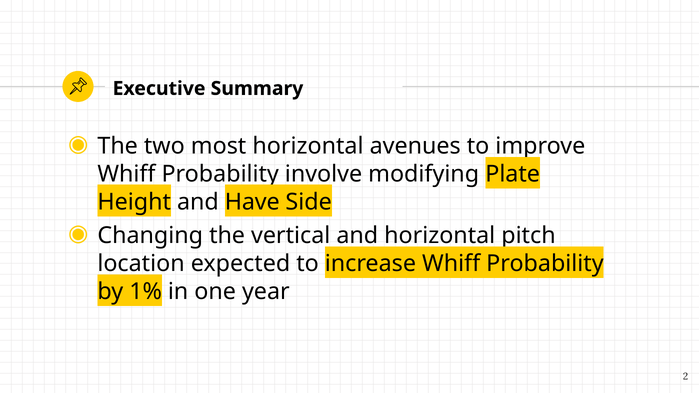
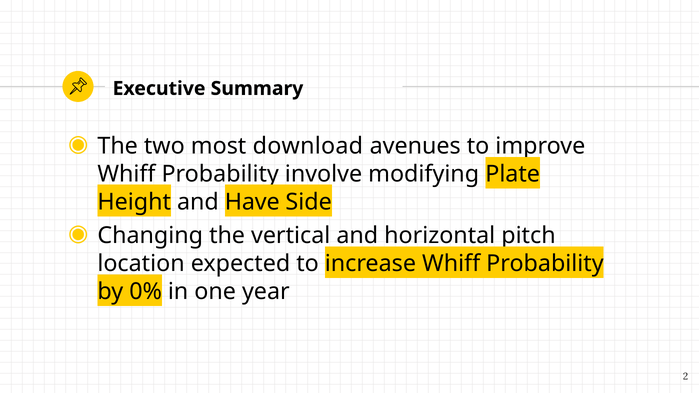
most horizontal: horizontal -> download (308, 146)
1%: 1% -> 0% (146, 292)
